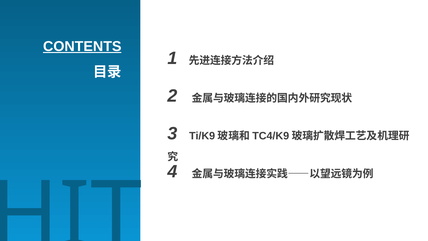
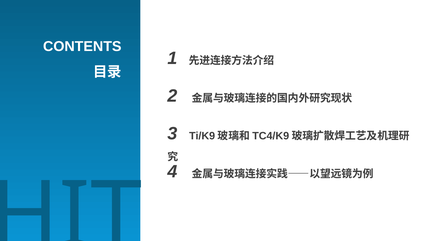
CONTENTS underline: present -> none (82, 46)
